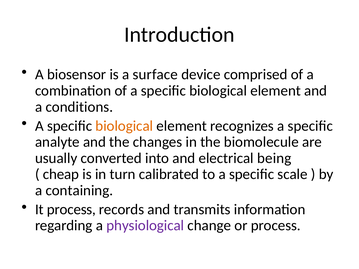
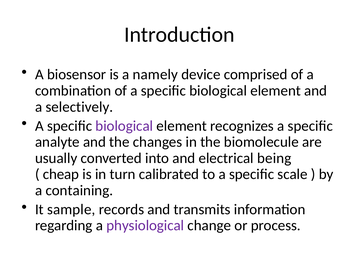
surface: surface -> namely (155, 75)
conditions: conditions -> selectively (79, 107)
biological colour: orange -> purple (124, 126)
It process: process -> sample (71, 210)
